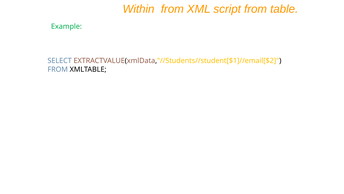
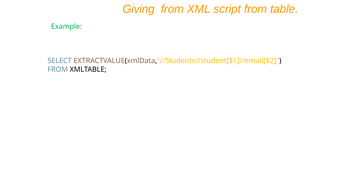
Within: Within -> Giving (139, 9)
